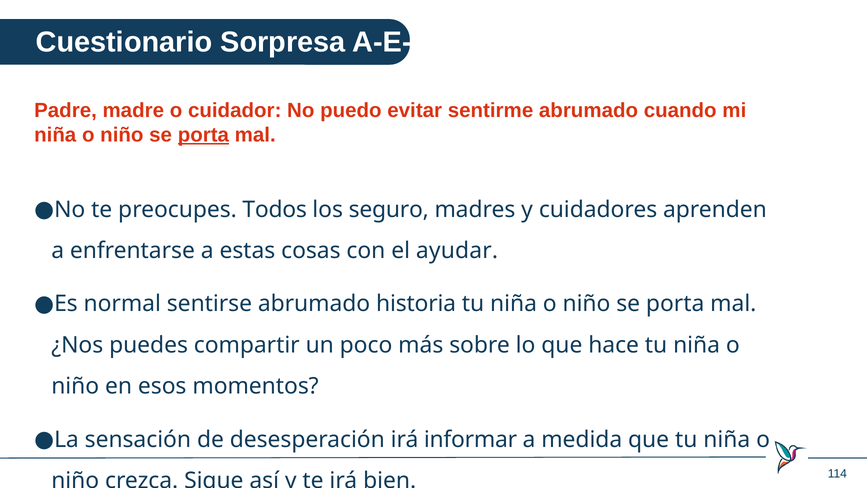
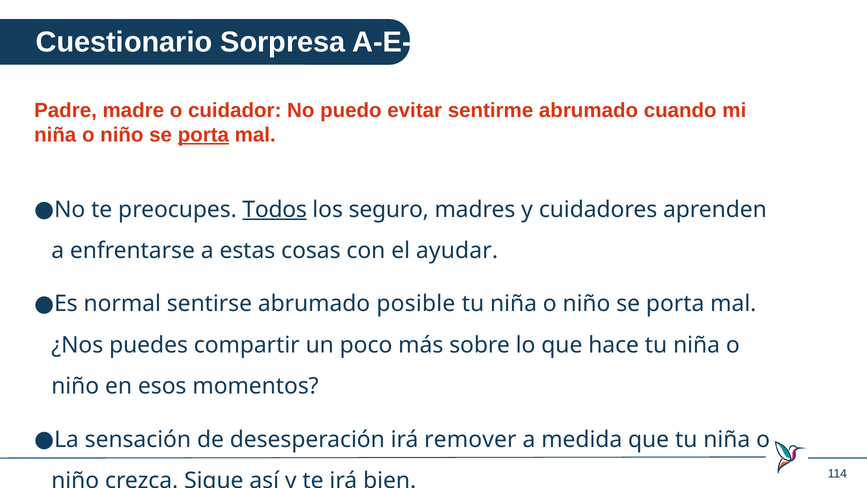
Todos underline: none -> present (275, 209)
historia: historia -> posible (416, 304)
informar: informar -> remover (470, 439)
